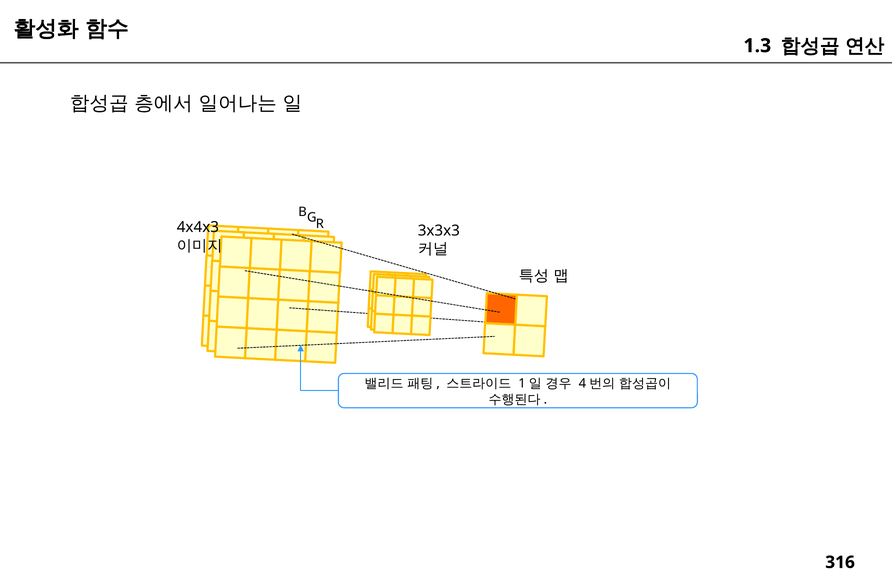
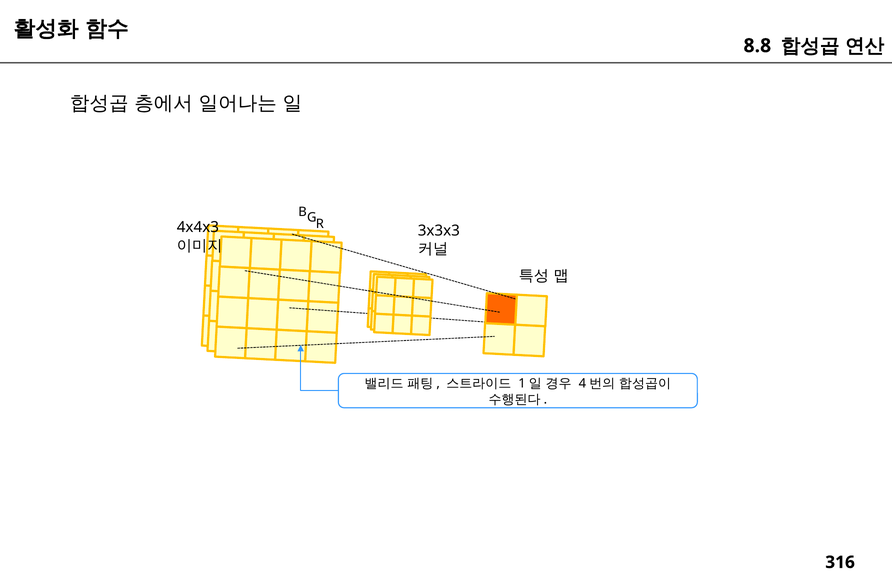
1.3: 1.3 -> 8.8 (757, 46)
